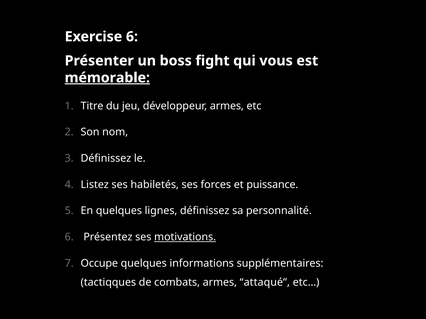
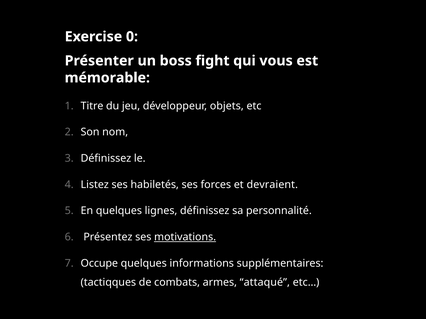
Exercise 6: 6 -> 0 (132, 37)
mémorable underline: present -> none (107, 78)
développeur armes: armes -> objets (227, 106)
puissance: puissance -> devraient (272, 185)
